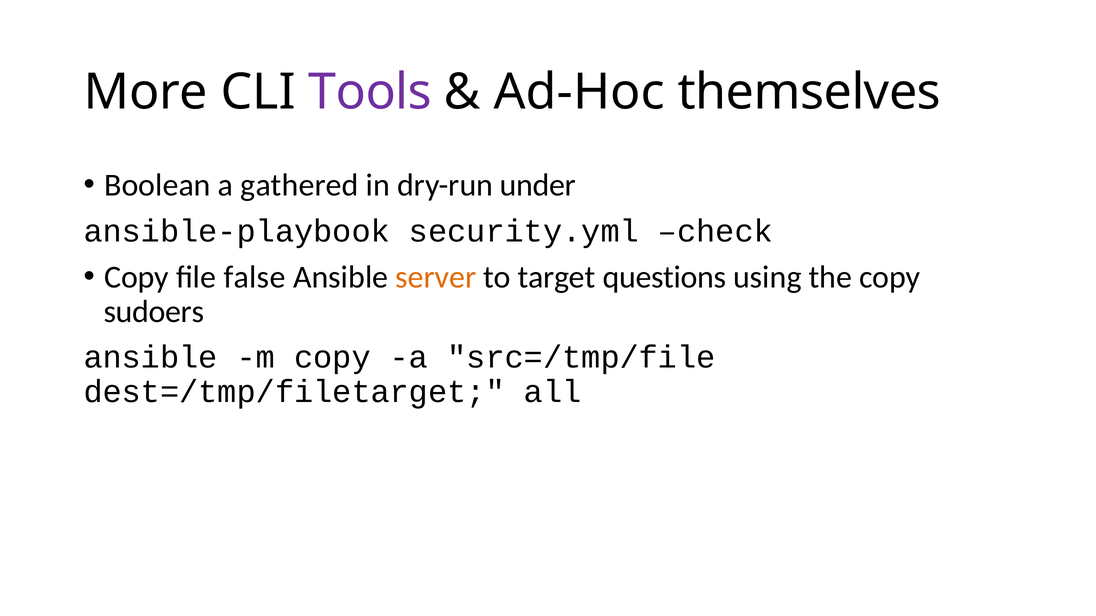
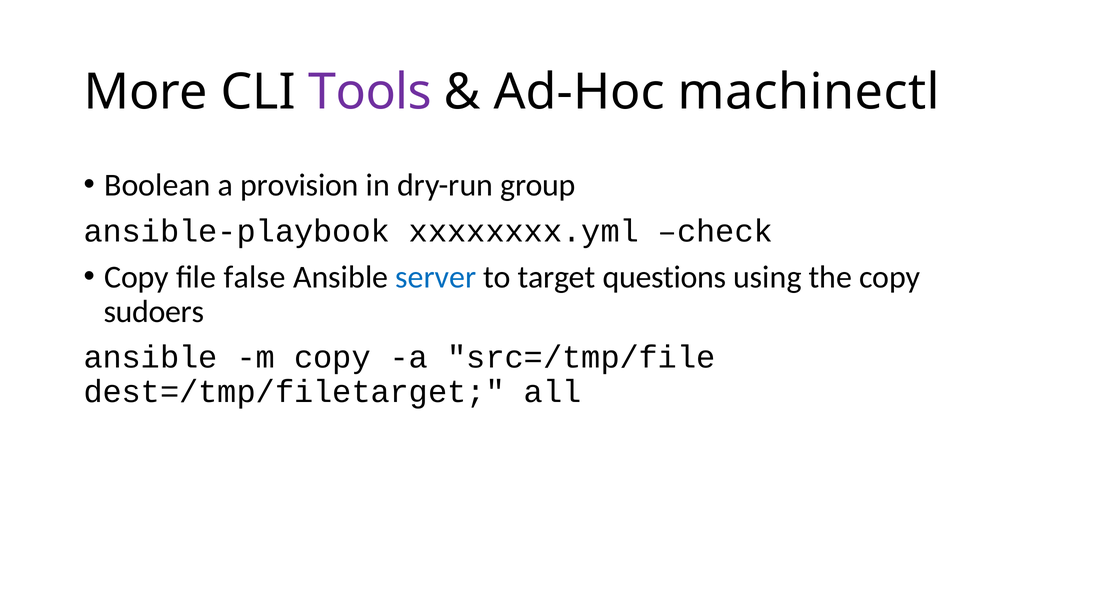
themselves: themselves -> machinectl (809, 92)
gathered: gathered -> provision (300, 185)
under: under -> group (538, 185)
security.yml: security.yml -> xxxxxxxx.yml (524, 231)
server colour: orange -> blue (436, 277)
